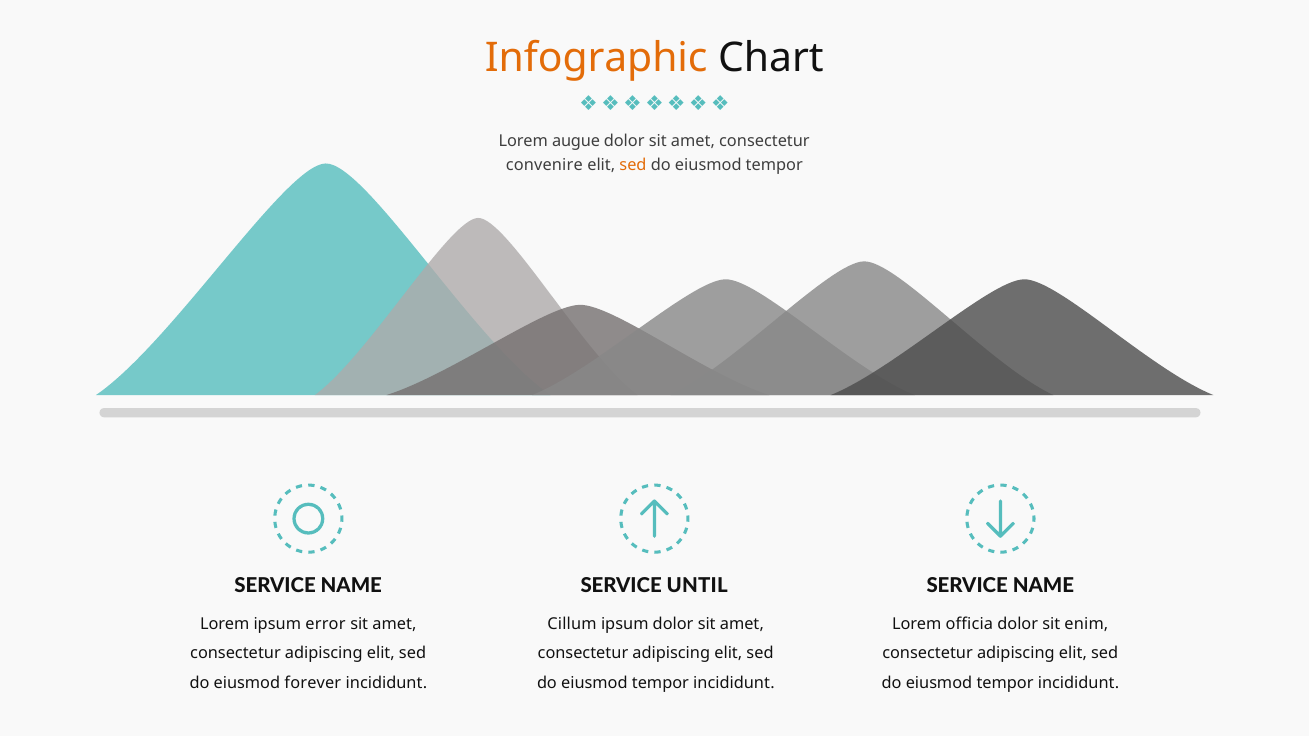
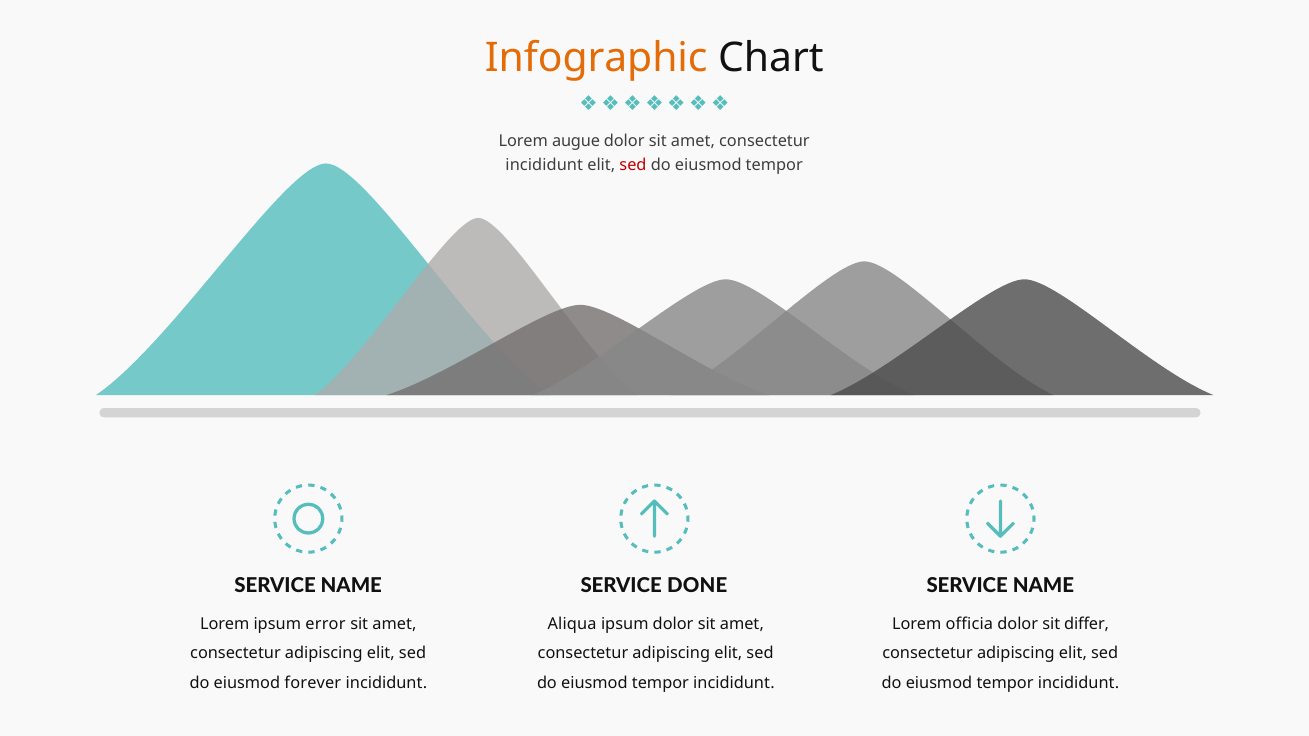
convenire: convenire -> incididunt (544, 165)
sed colour: orange -> red (633, 165)
UNTIL: UNTIL -> DONE (697, 586)
Cillum: Cillum -> Aliqua (572, 624)
enim: enim -> differ (1087, 624)
